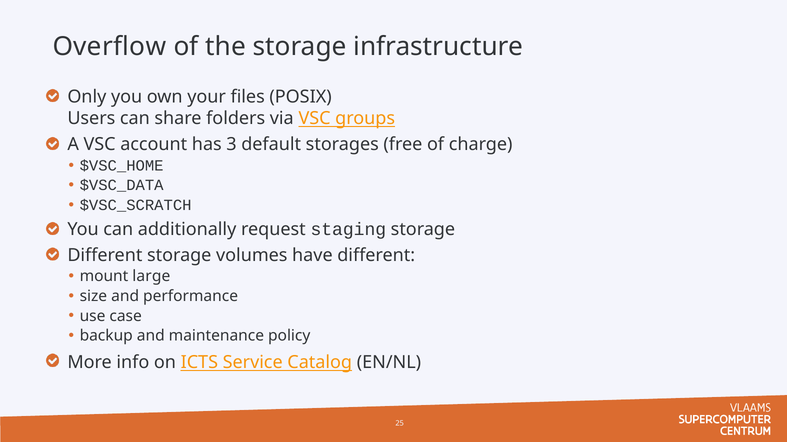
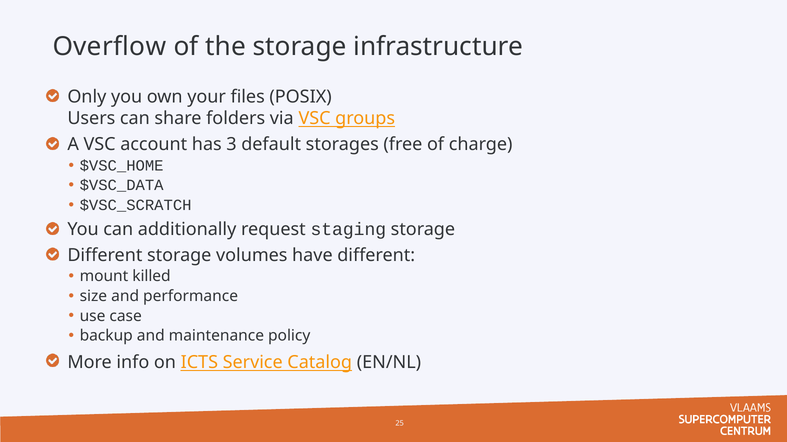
large: large -> killed (151, 277)
